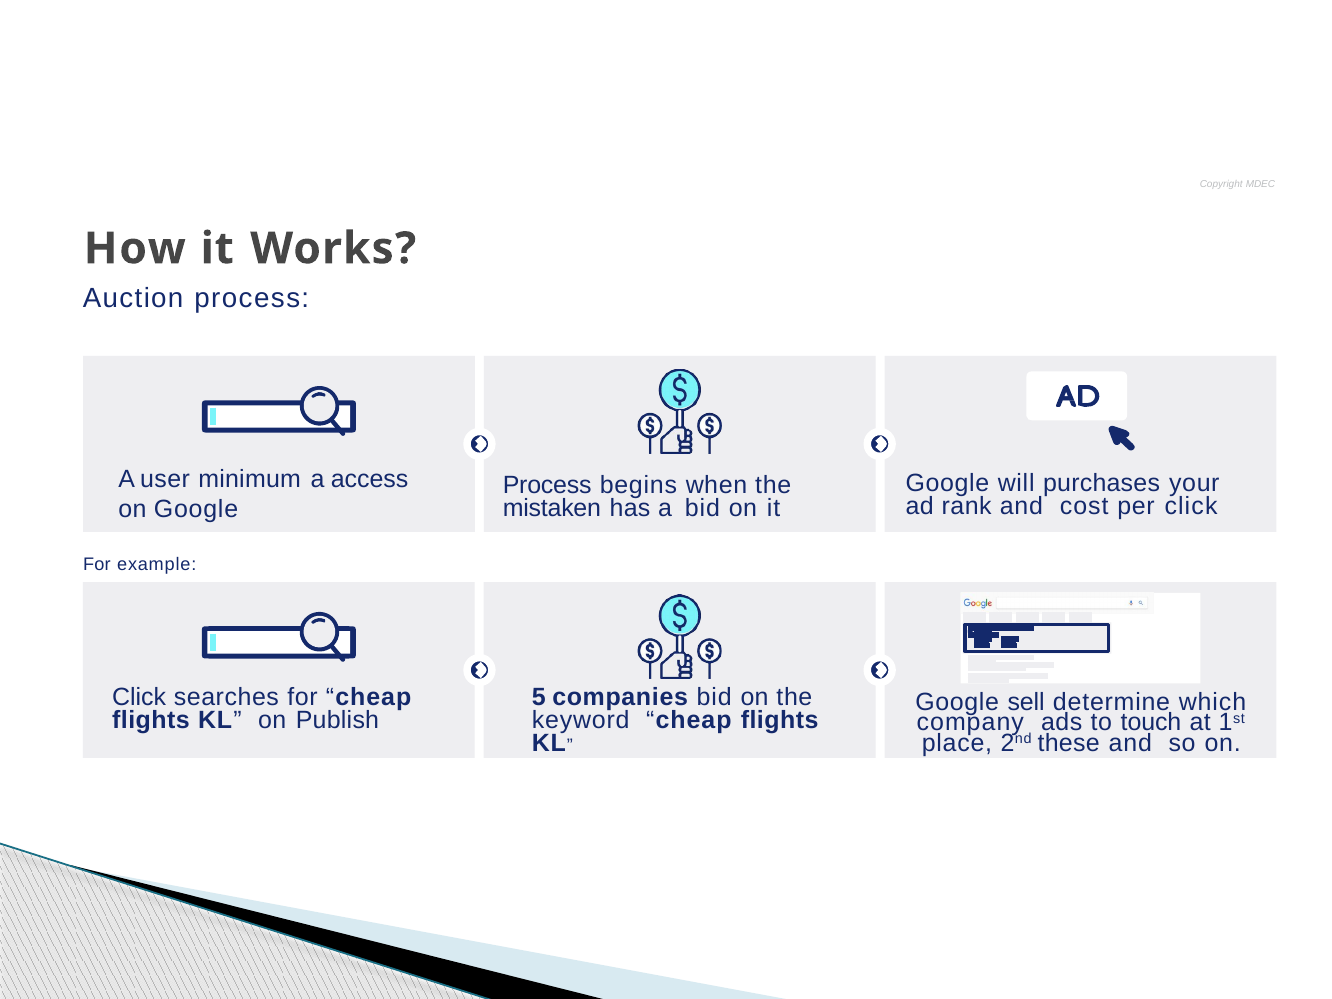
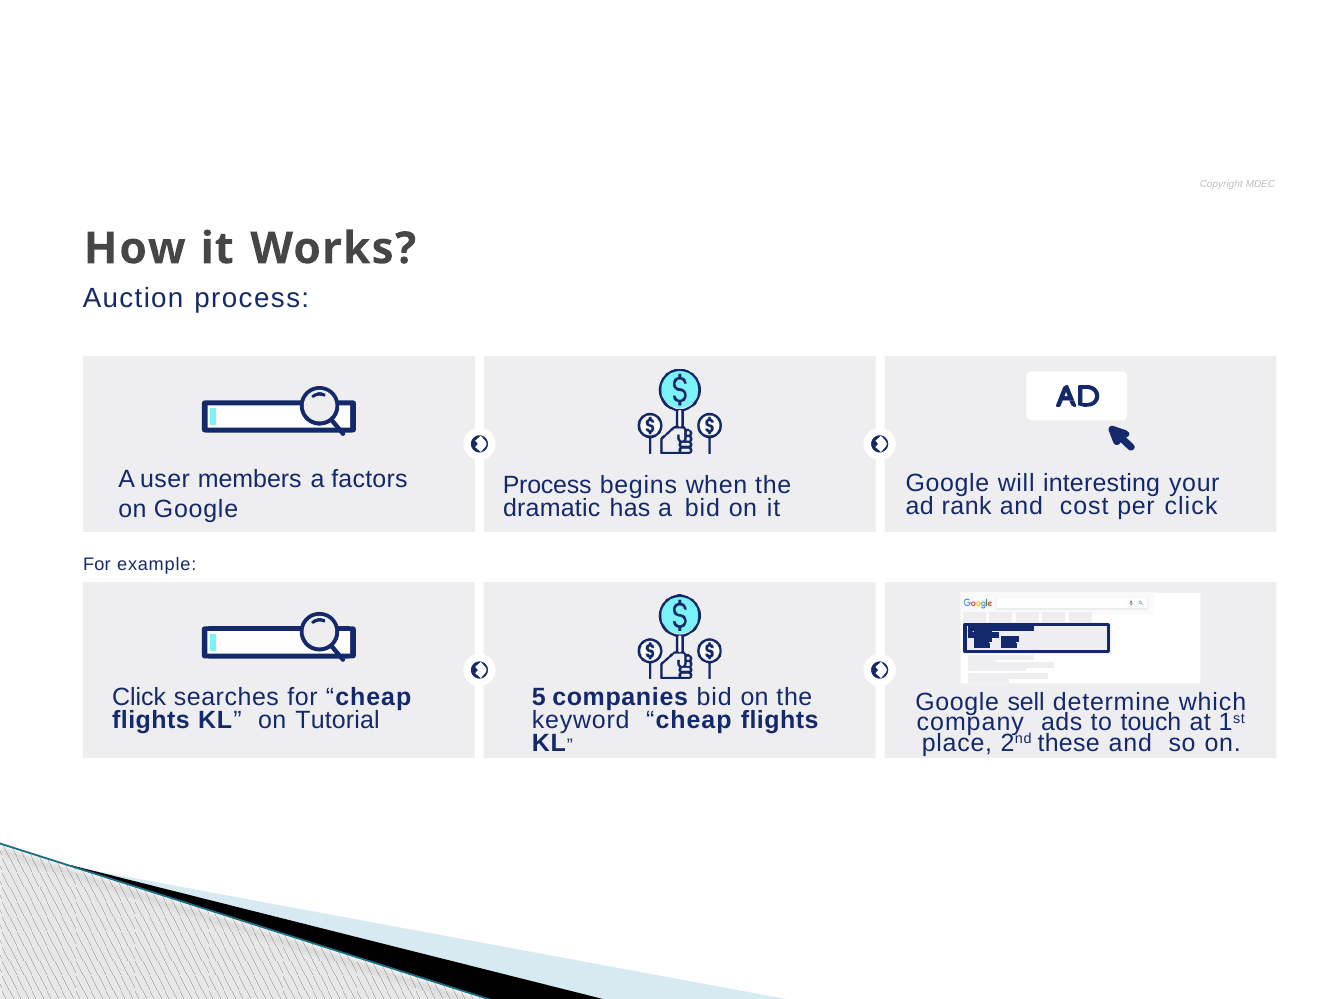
minimum: minimum -> members (250, 479)
access: access -> factors (369, 479)
purchases: purchases -> interesting (1102, 484)
mistaken: mistaken -> dramatic (552, 508)
Publish: Publish -> Tutorial (338, 721)
